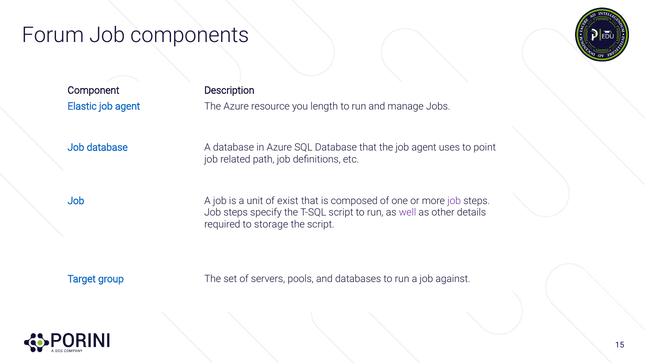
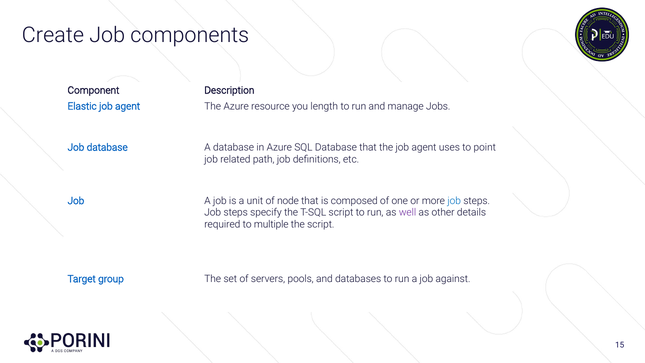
Forum: Forum -> Create (53, 35)
exist: exist -> node (288, 201)
job colour: purple -> blue (454, 201)
storage: storage -> multiple (271, 224)
